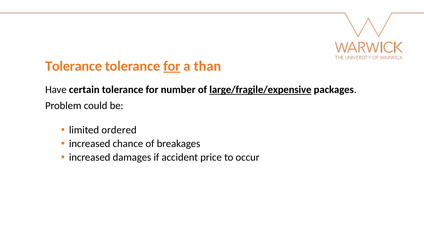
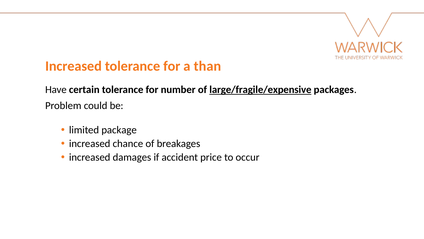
Tolerance: Tolerance -> Increased (73, 66)
for underline: present -> none (172, 66)
ordered: ordered -> package (119, 130)
